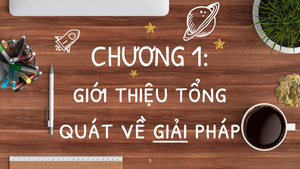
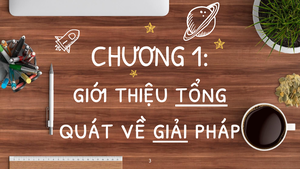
tổng underline: none -> present (201, 92)
